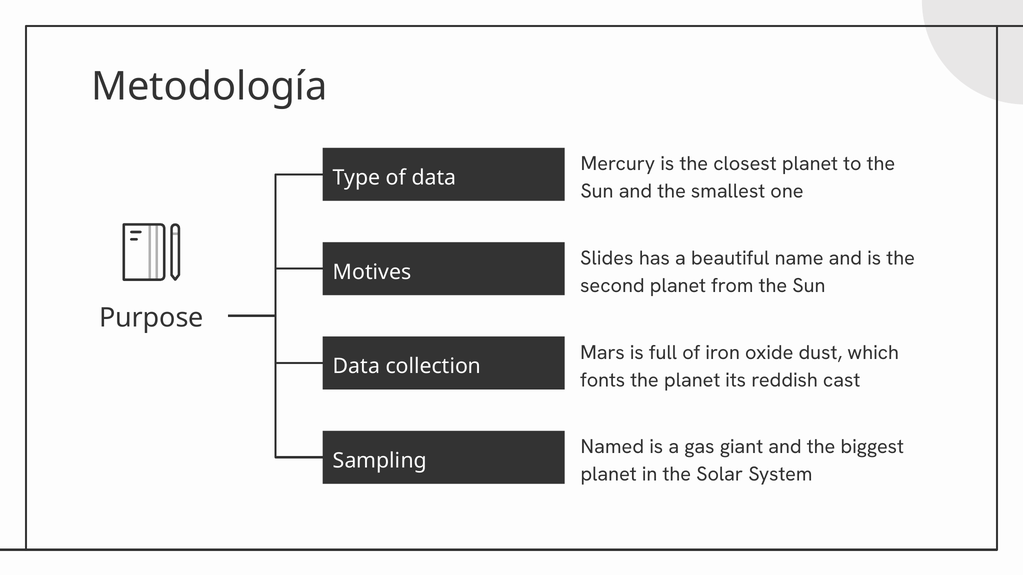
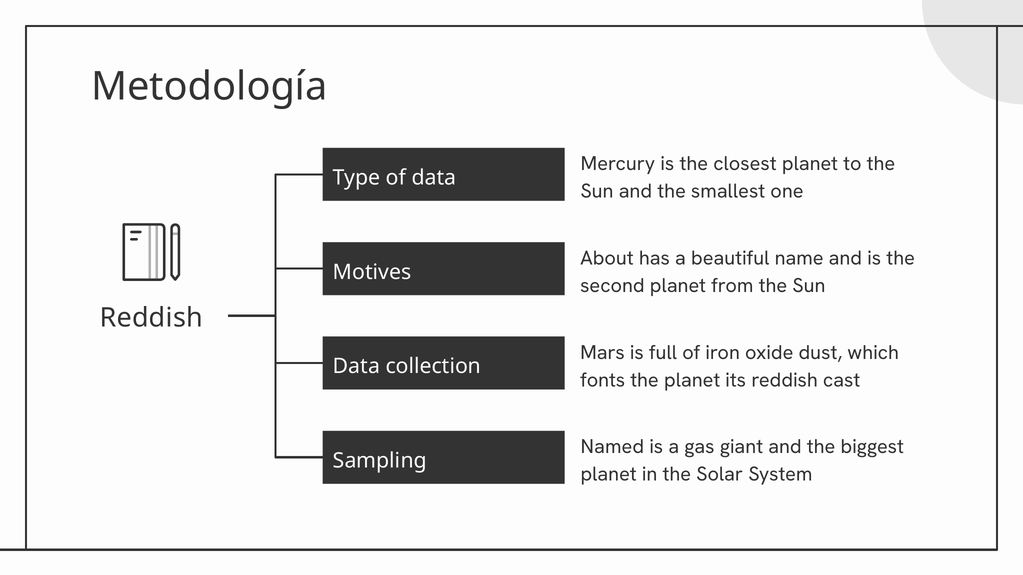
Slides: Slides -> About (607, 259)
Purpose: Purpose -> Reddish (151, 318)
